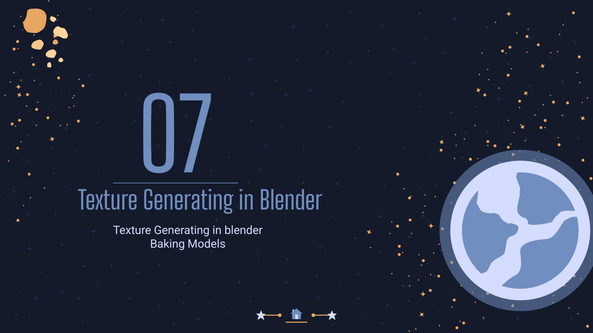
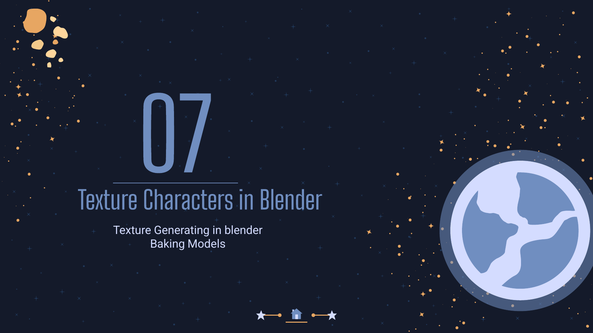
Generating: Generating -> Characters (188, 201)
